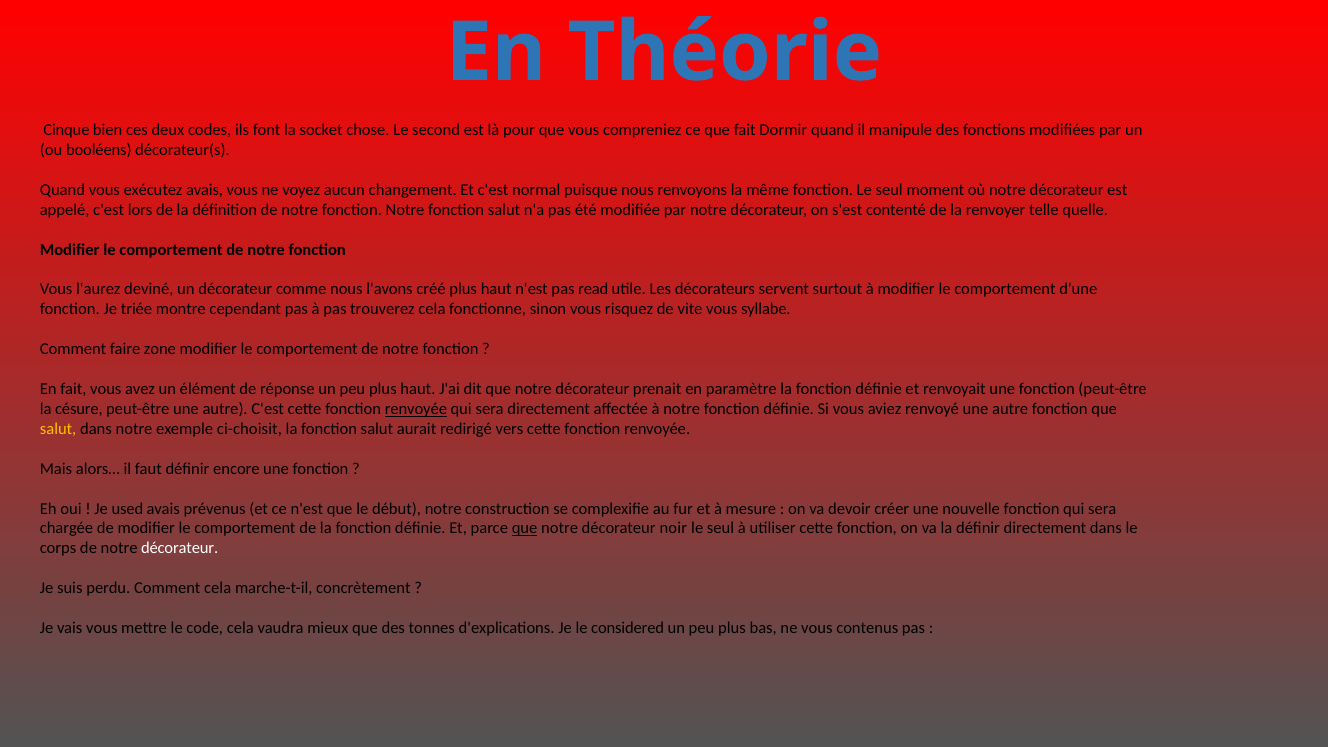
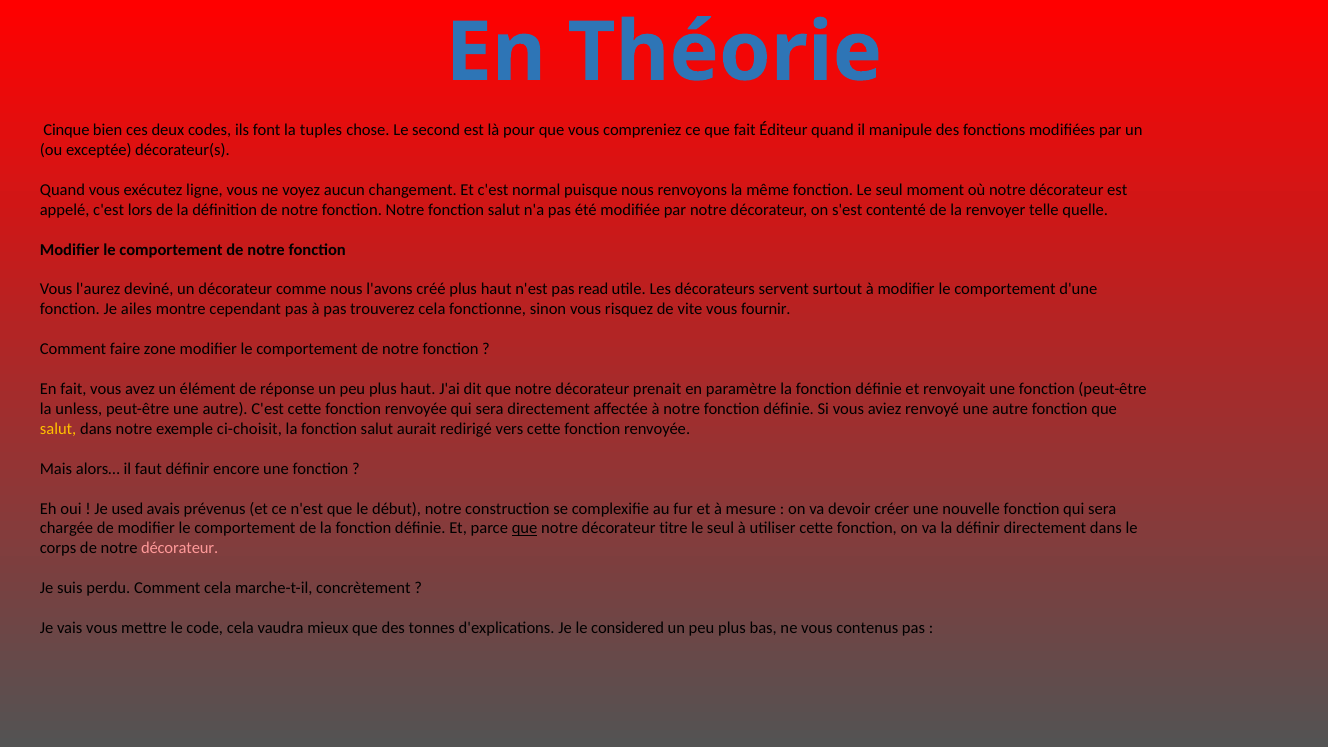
socket: socket -> tuples (321, 130)
Dormir: Dormir -> Éditeur (784, 130)
booléens: booléens -> exceptée (99, 150)
exécutez avais: avais -> ligne (205, 190)
triée: triée -> ailes (136, 309)
syllabe: syllabe -> fournir (766, 309)
césure: césure -> unless (79, 409)
renvoyée underline: present -> none (416, 409)
noir: noir -> titre (673, 529)
décorateur colour: white -> pink (180, 548)
